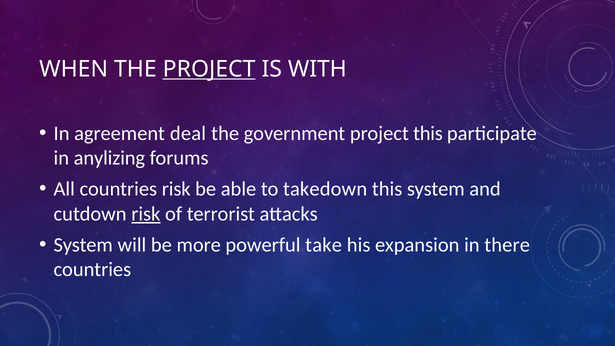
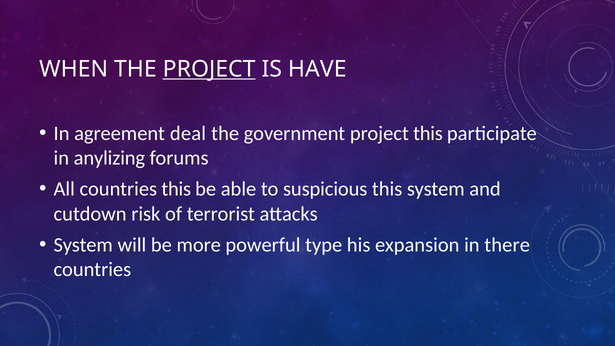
WITH: WITH -> HAVE (317, 69)
countries risk: risk -> this (176, 189)
takedown: takedown -> suspicious (325, 189)
risk underline: present -> none (146, 214)
take: take -> type (324, 245)
